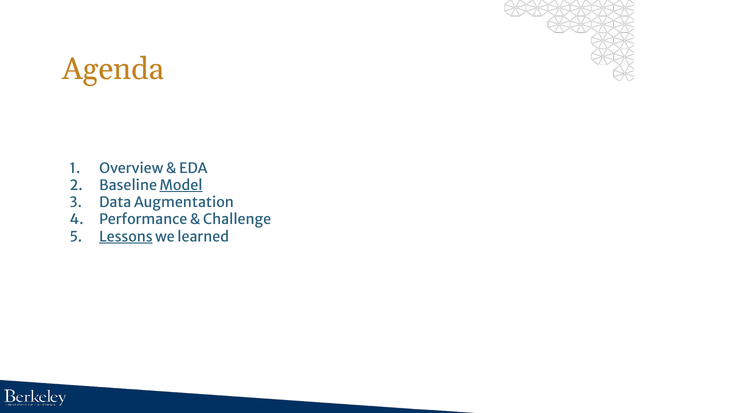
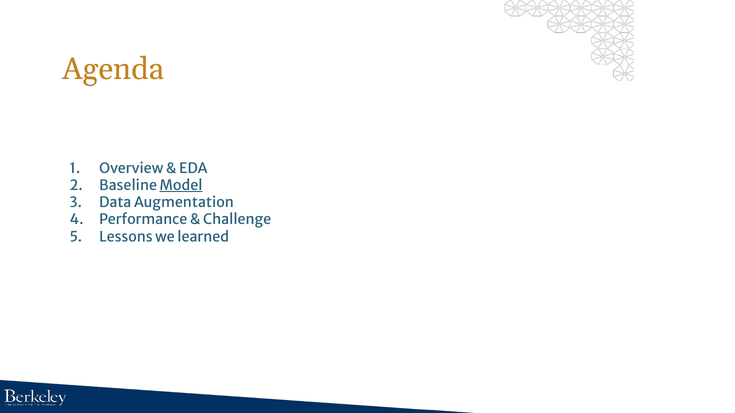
Lessons underline: present -> none (126, 237)
